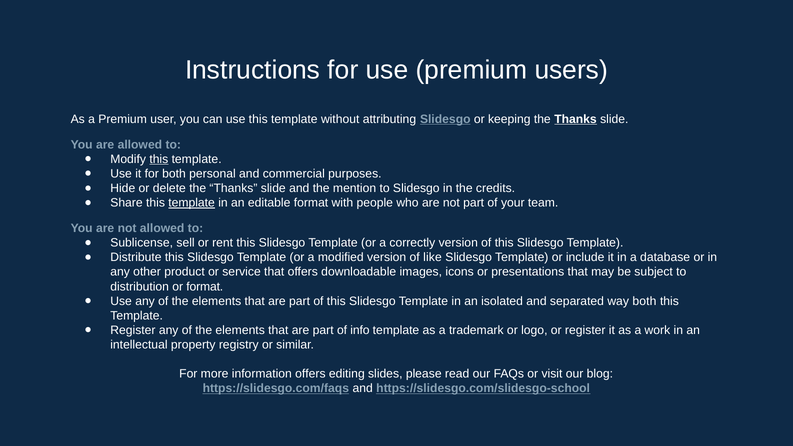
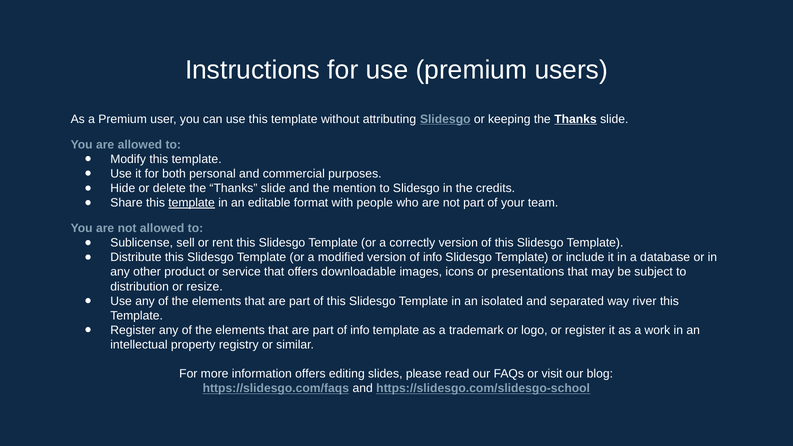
this underline: present -> none (159, 159)
version of like: like -> info (433, 257)
or format: format -> resize (205, 287)
way both: both -> river (644, 301)
